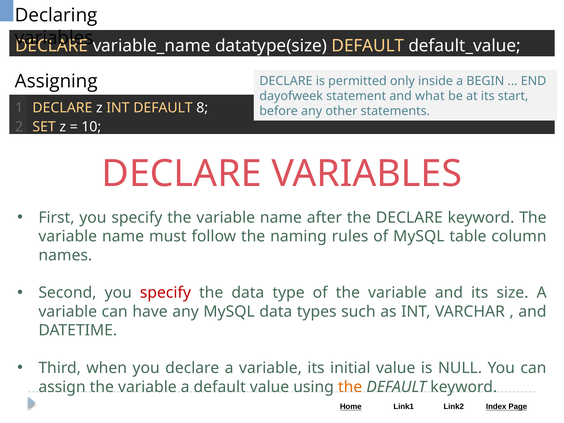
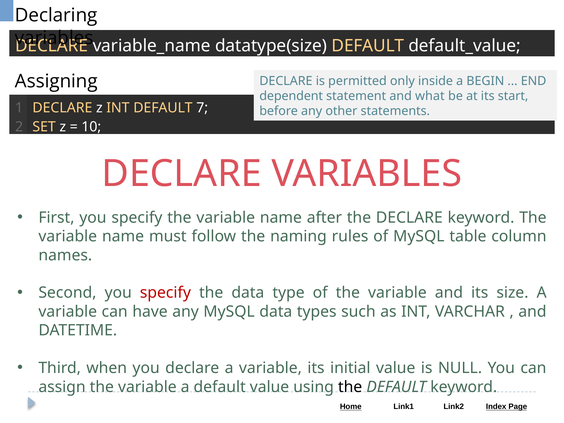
dayofweek: dayofweek -> dependent (291, 96)
8: 8 -> 7 (202, 108)
the colour: orange -> black (350, 387)
